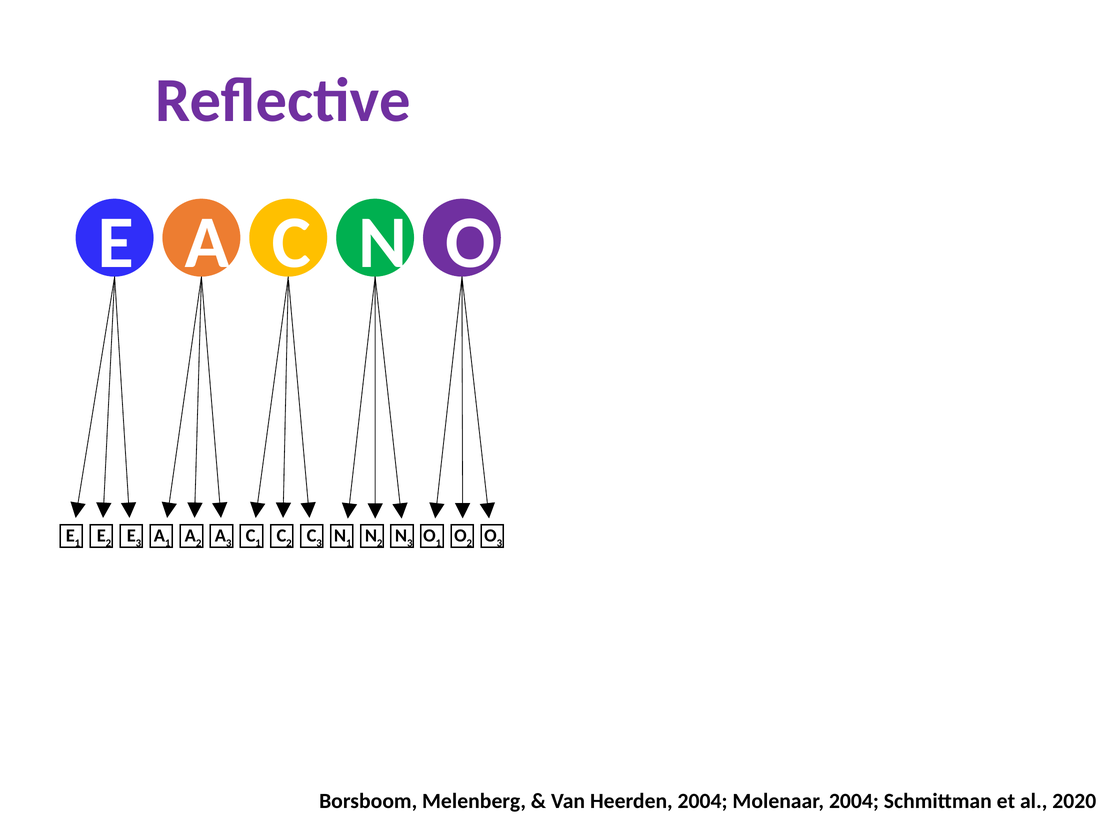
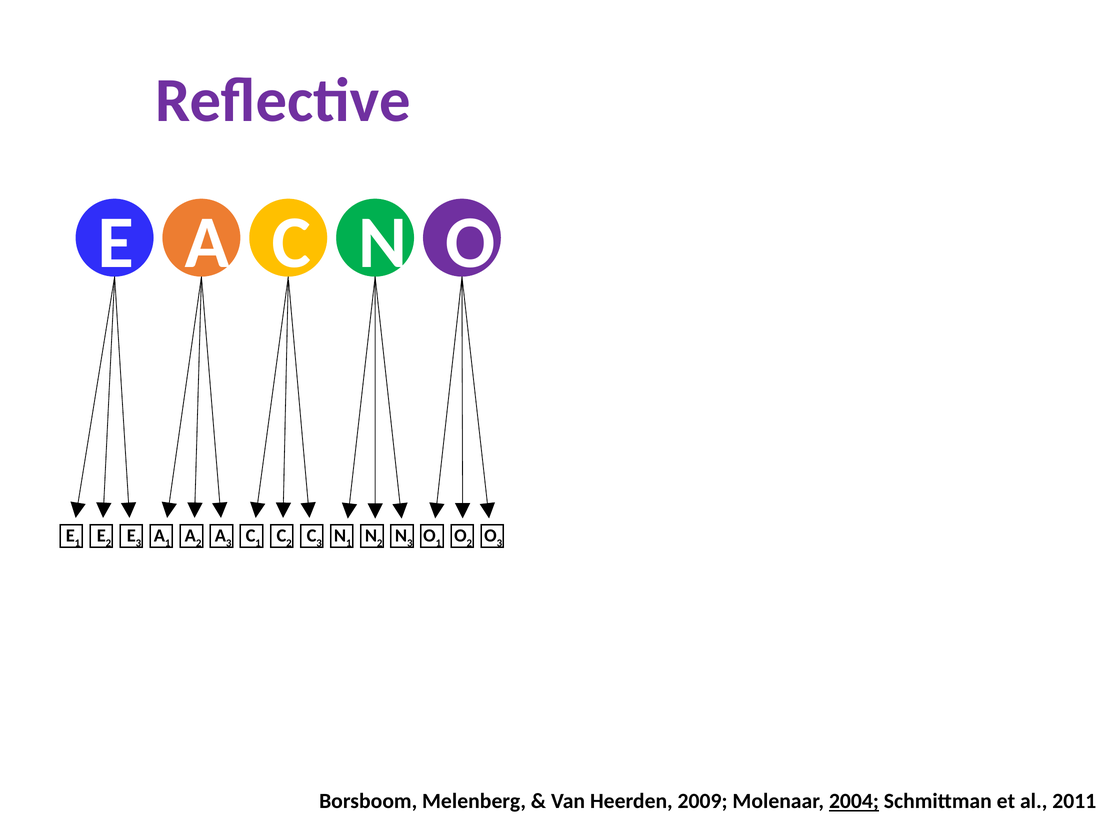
Heerden 2004: 2004 -> 2009 (703, 801)
2004 underline: none -> present (854, 801)
2020: 2020 -> 2011 (1074, 801)
